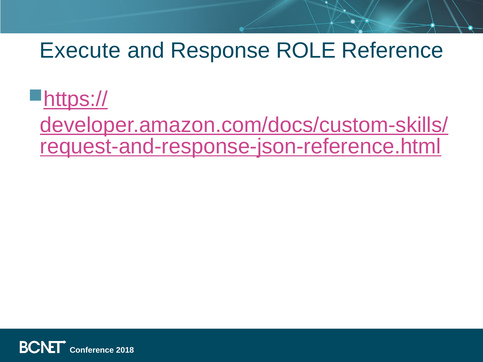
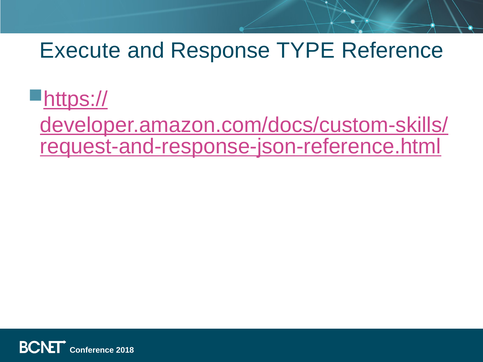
ROLE: ROLE -> TYPE (306, 50)
